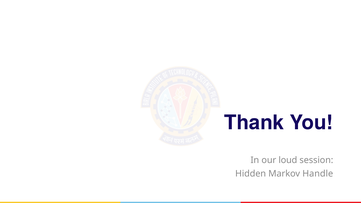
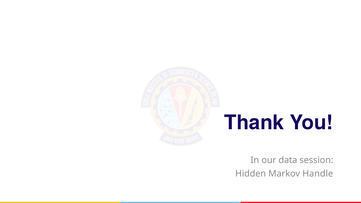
loud: loud -> data (288, 160)
